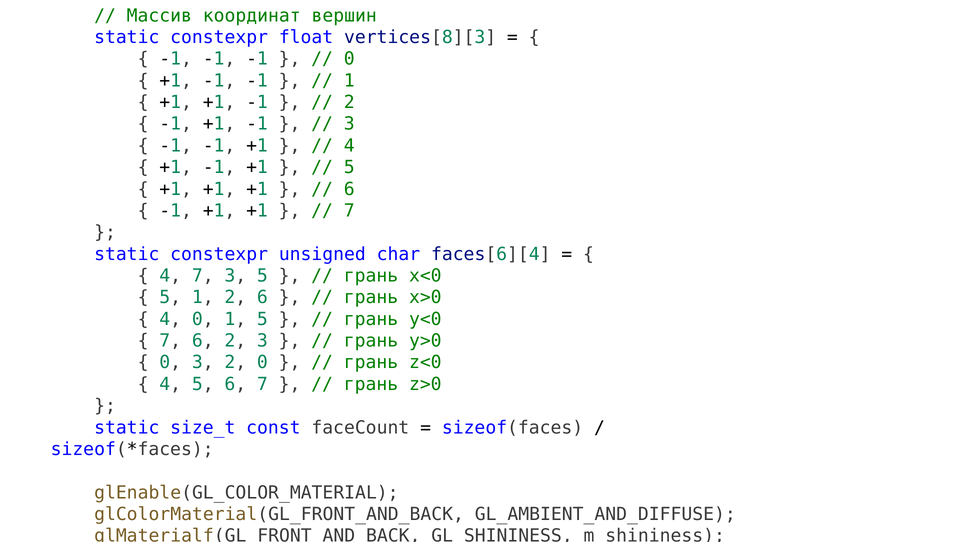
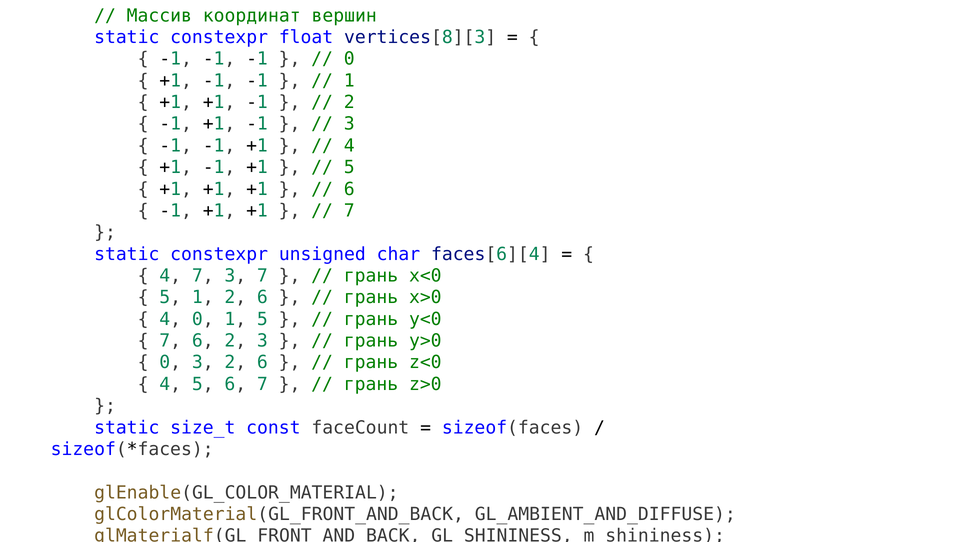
3 5: 5 -> 7 (262, 276)
3 2 0: 0 -> 6 (262, 363)
